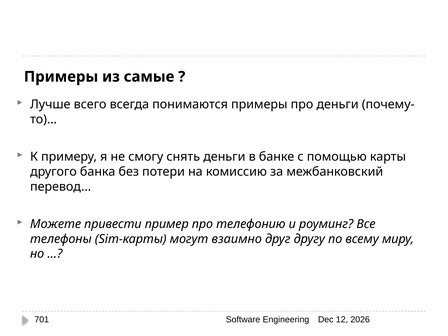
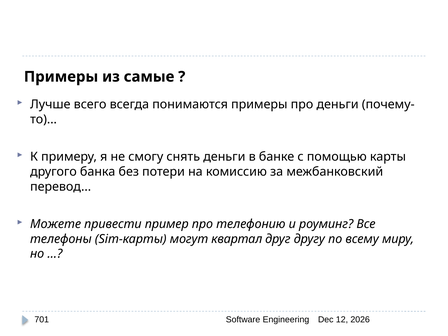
взаимно: взаимно -> квартал (237, 239)
